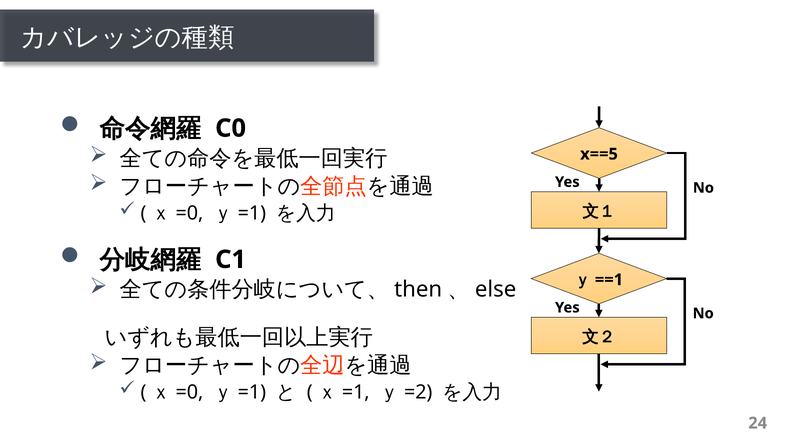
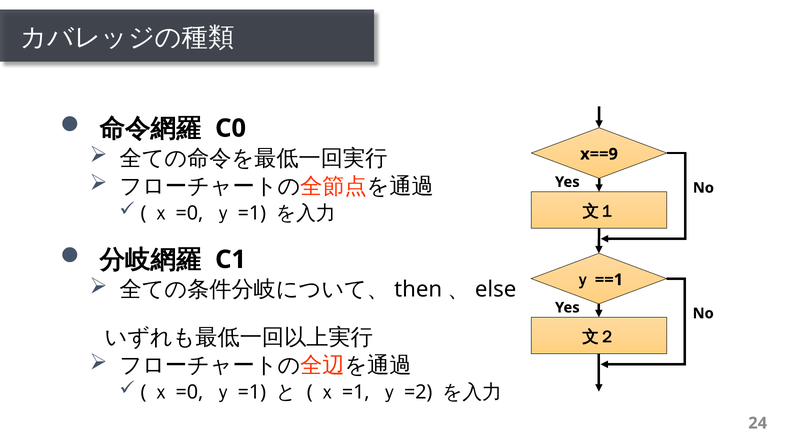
x==5: x==5 -> x==9 (599, 154)
